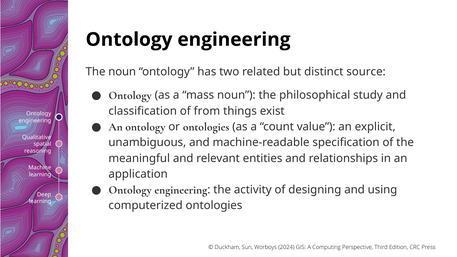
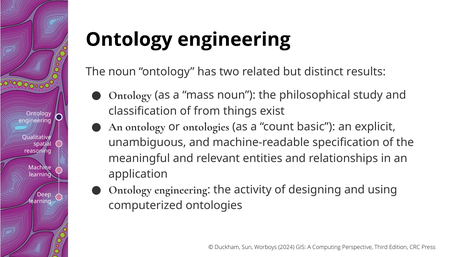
source: source -> results (366, 72)
value: value -> basic (316, 127)
